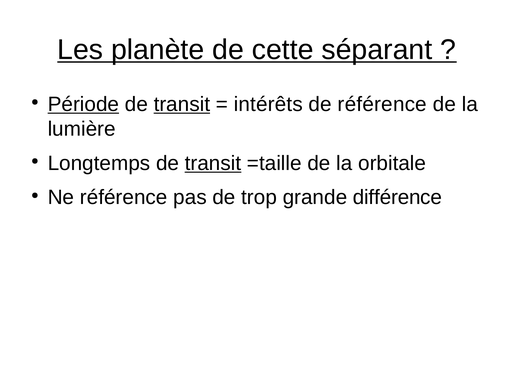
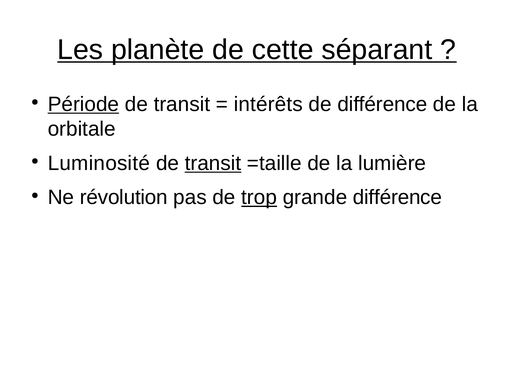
transit underline: present -> none (182, 104)
de référence: référence -> différence (382, 104)
lumière: lumière -> orbitale (82, 129)
Longtemps: Longtemps -> Luminosité (99, 163)
orbitale: orbitale -> lumière (392, 163)
Ne référence: référence -> révolution (124, 197)
trop underline: none -> present (259, 197)
